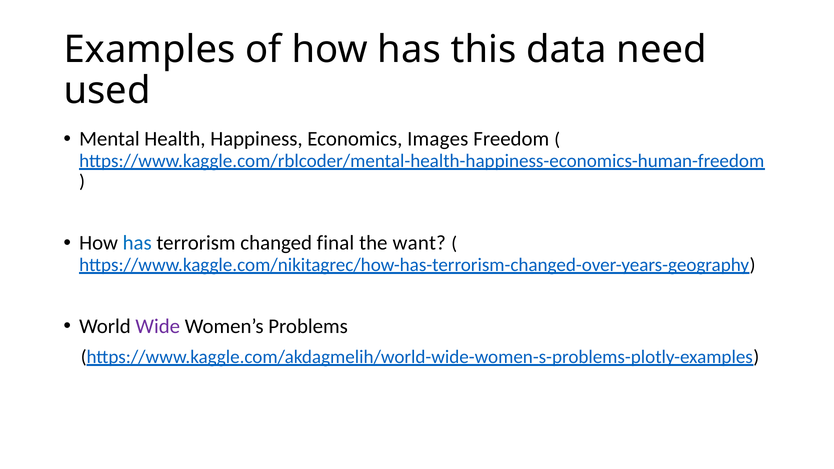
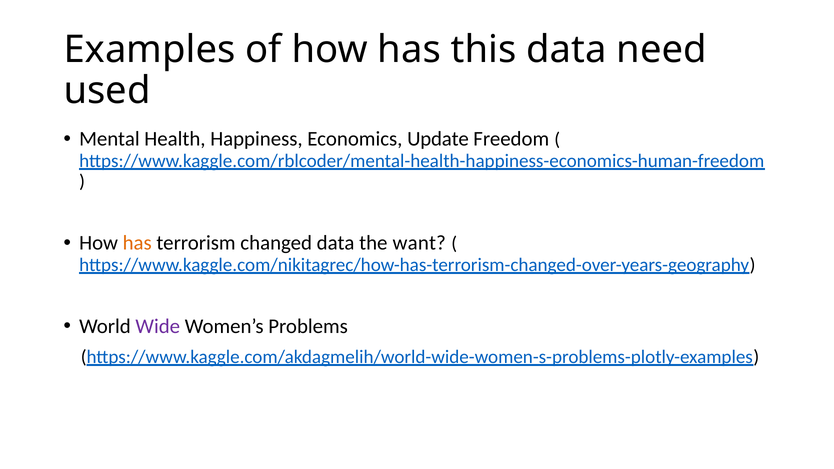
Images: Images -> Update (438, 139)
has colour: blue -> orange (137, 243)
changed final: final -> data (336, 243)
